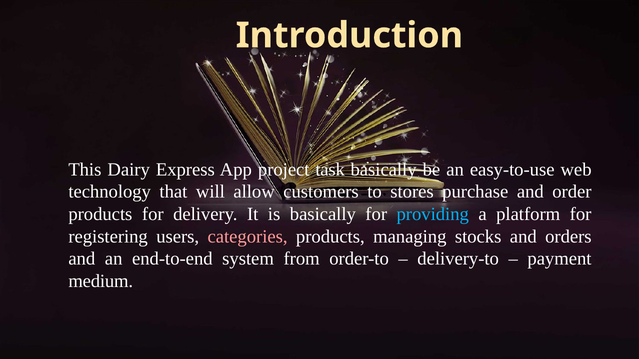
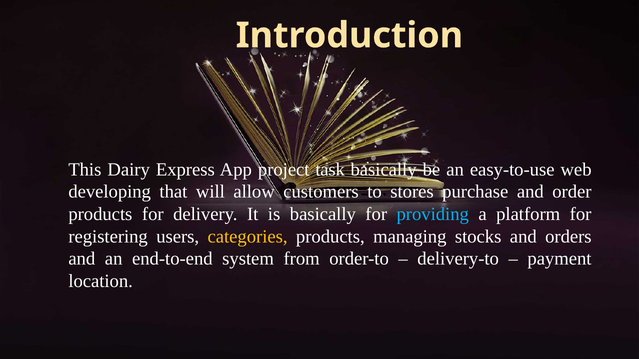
technology: technology -> developing (110, 192)
categories colour: pink -> yellow (248, 237)
medium: medium -> location (101, 281)
